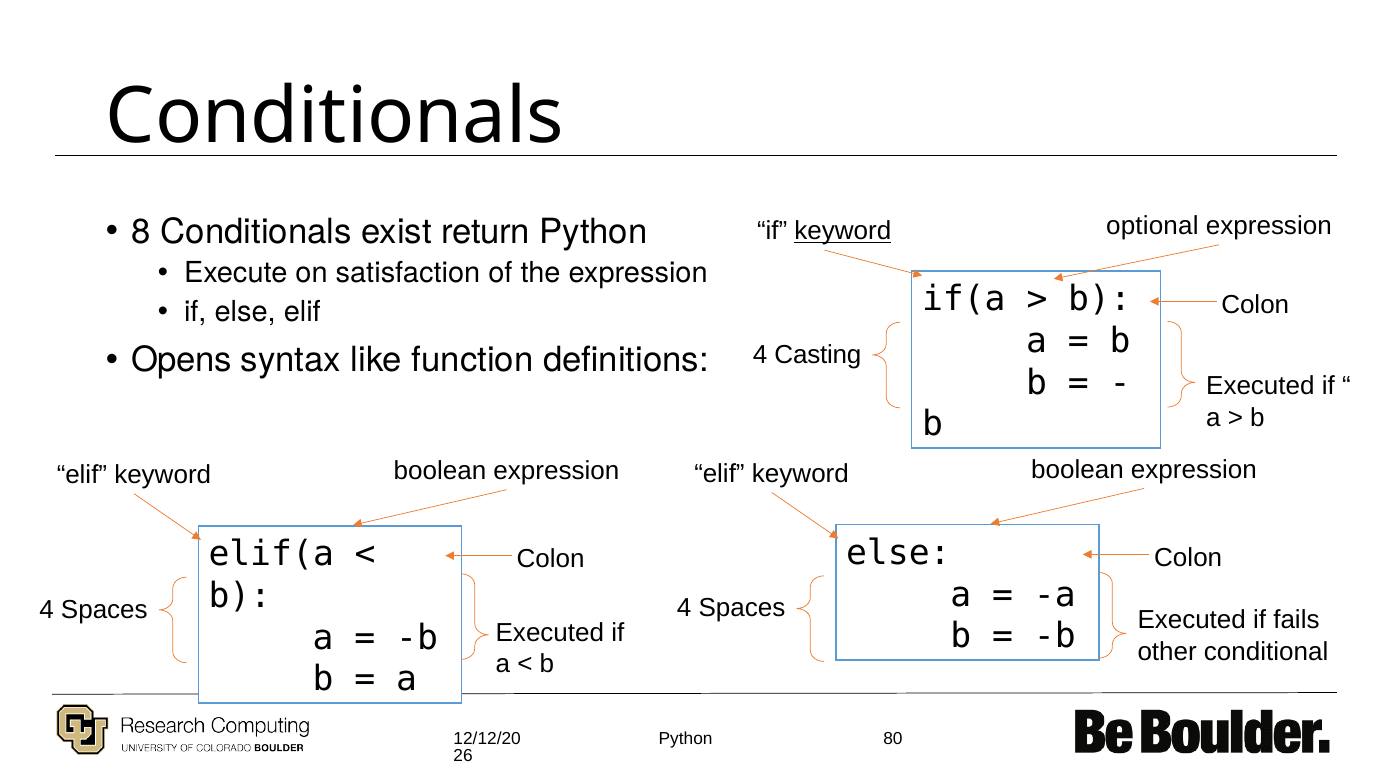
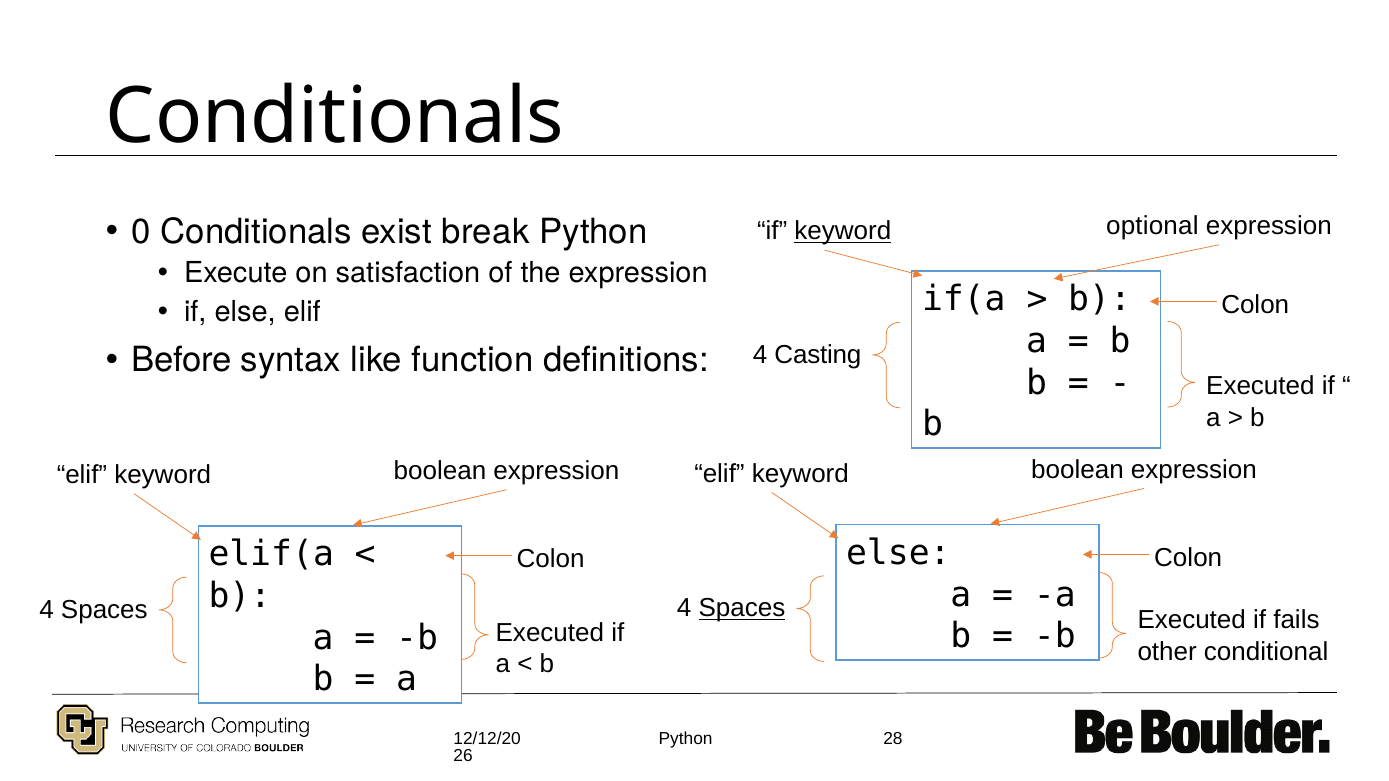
8: 8 -> 0 (142, 232)
return: return -> break (485, 232)
Opens: Opens -> Before (182, 361)
Spaces underline: none -> present (742, 608)
80: 80 -> 28 (893, 739)
